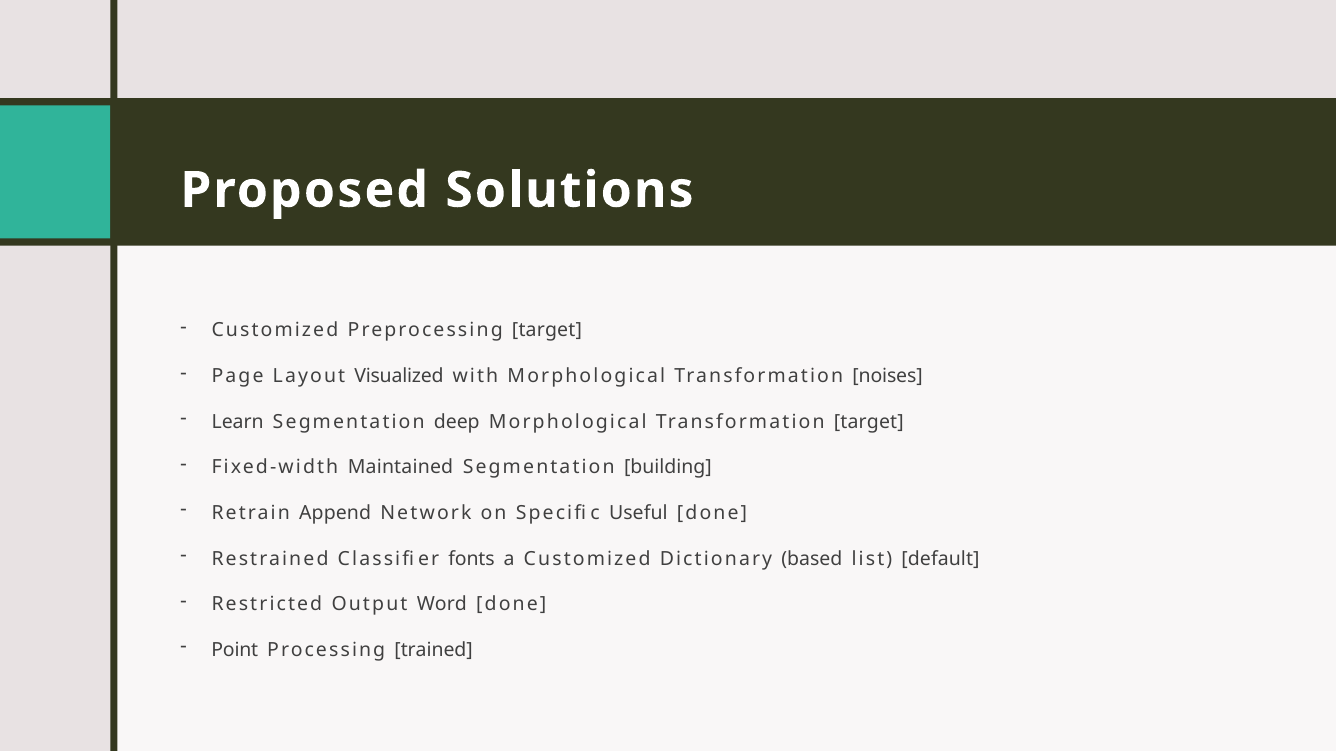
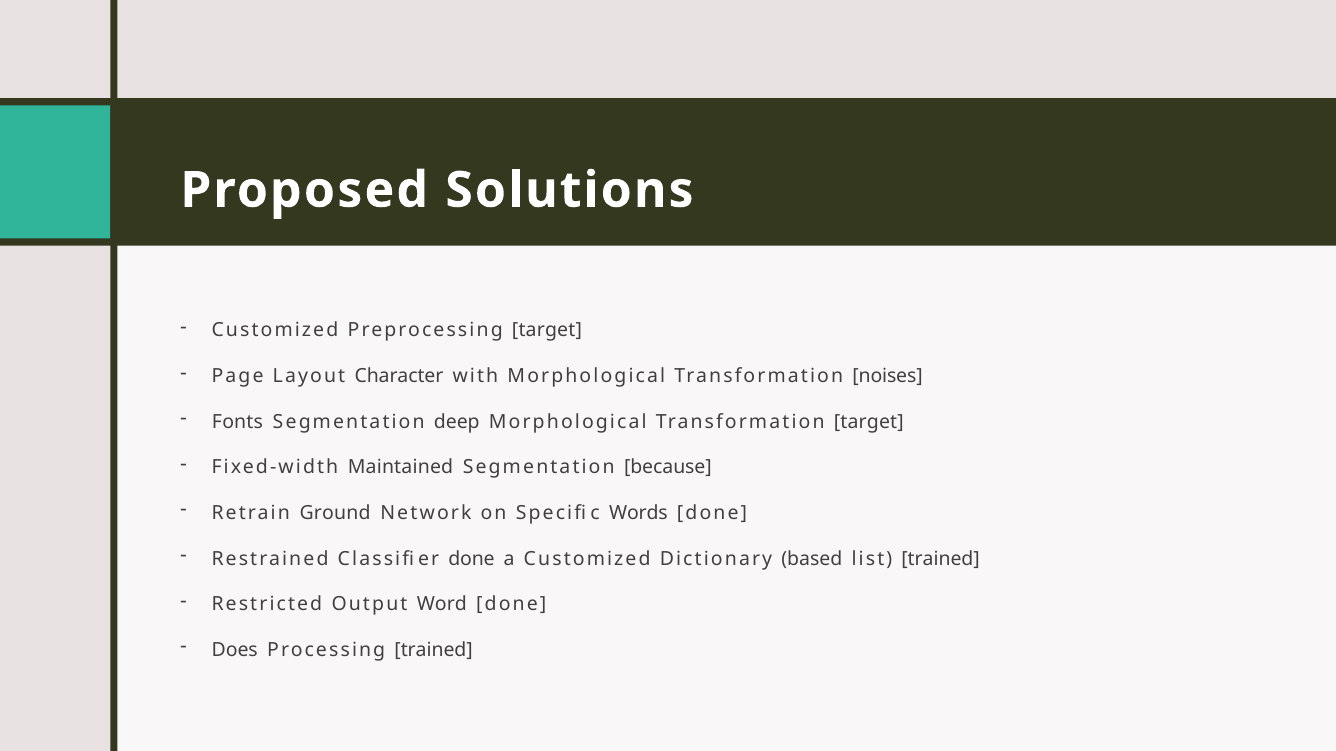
Visualized: Visualized -> Character (399, 376)
Learn: Learn -> Fonts (237, 422)
building: building -> because (668, 468)
Append: Append -> Ground (335, 513)
Useful: Useful -> Words (638, 513)
Classifier fonts: fonts -> done (472, 559)
list default: default -> trained (941, 559)
Point: Point -> Does (235, 650)
